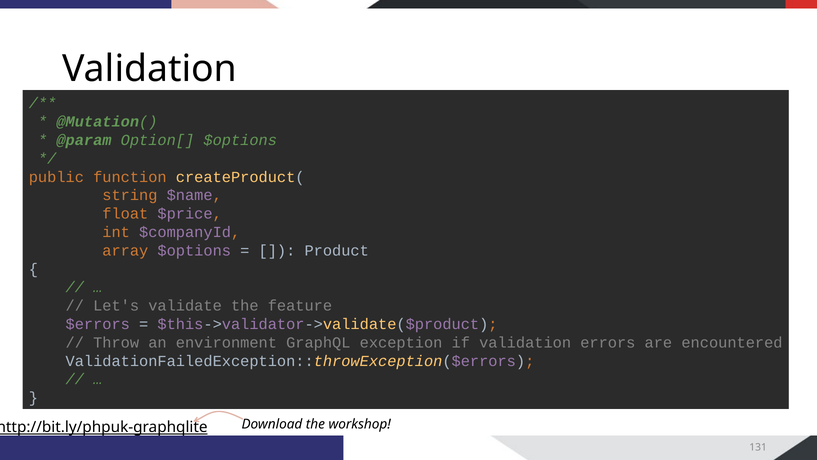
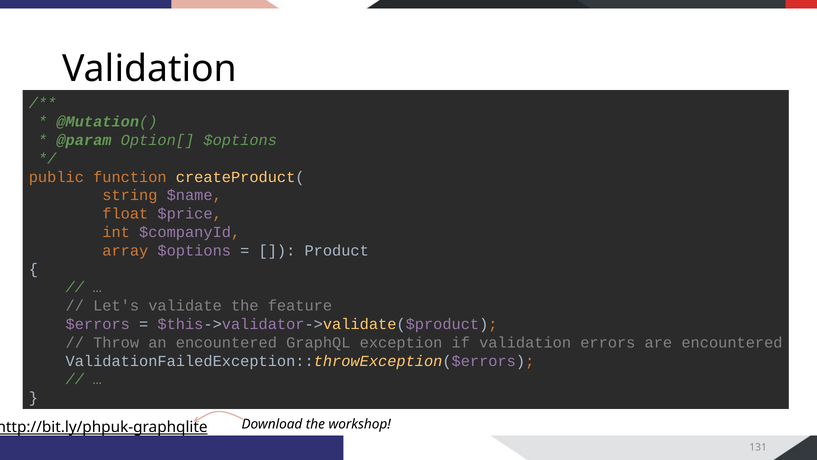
an environment: environment -> encountered (226, 342)
